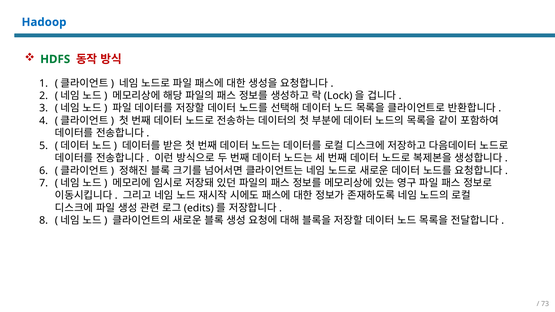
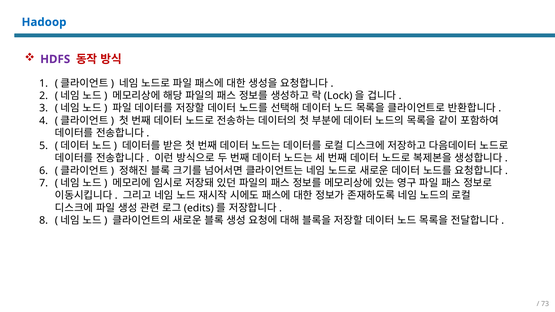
HDFS colour: green -> purple (55, 59)
